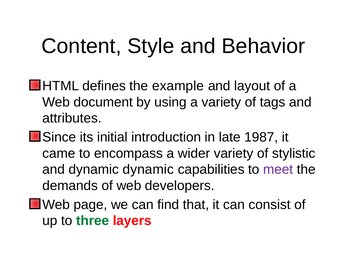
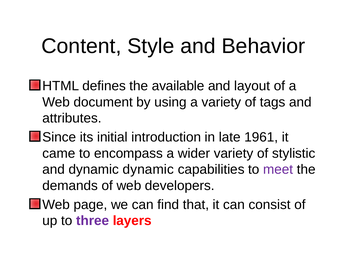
example: example -> available (178, 86)
1987: 1987 -> 1961 (261, 137)
three colour: green -> purple (93, 221)
